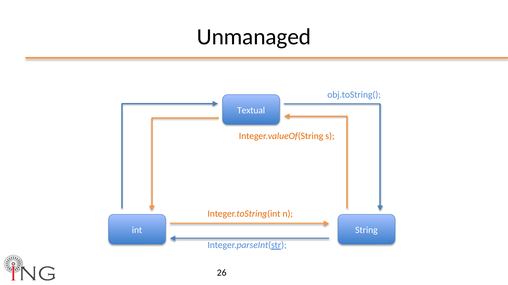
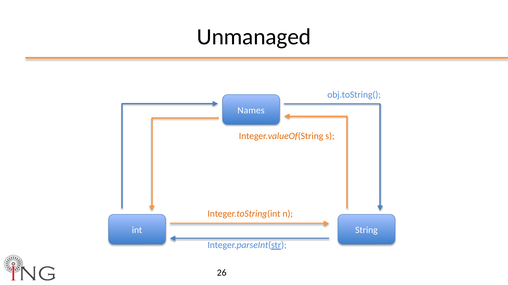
Textual: Textual -> Names (251, 111)
